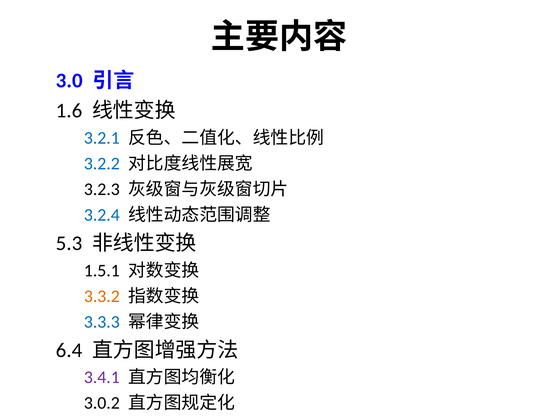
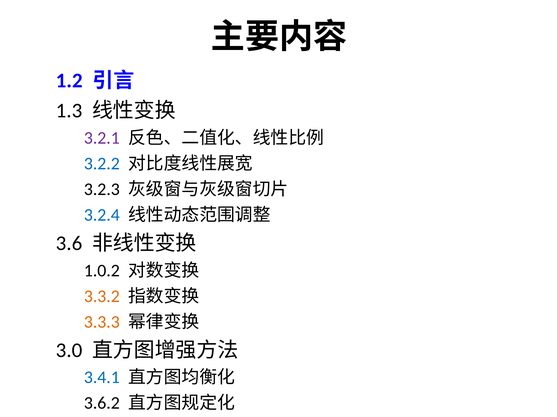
3.0: 3.0 -> 1.2 (69, 81)
1.6: 1.6 -> 1.3 (69, 111)
3.2.1 colour: blue -> purple (102, 138)
5.3: 5.3 -> 3.6 (69, 244)
1.5.1: 1.5.1 -> 1.0.2 (102, 271)
3.3.3 colour: blue -> orange (102, 322)
6.4: 6.4 -> 3.0 (69, 351)
3.4.1 colour: purple -> blue (102, 378)
3.0.2: 3.0.2 -> 3.6.2 (102, 404)
